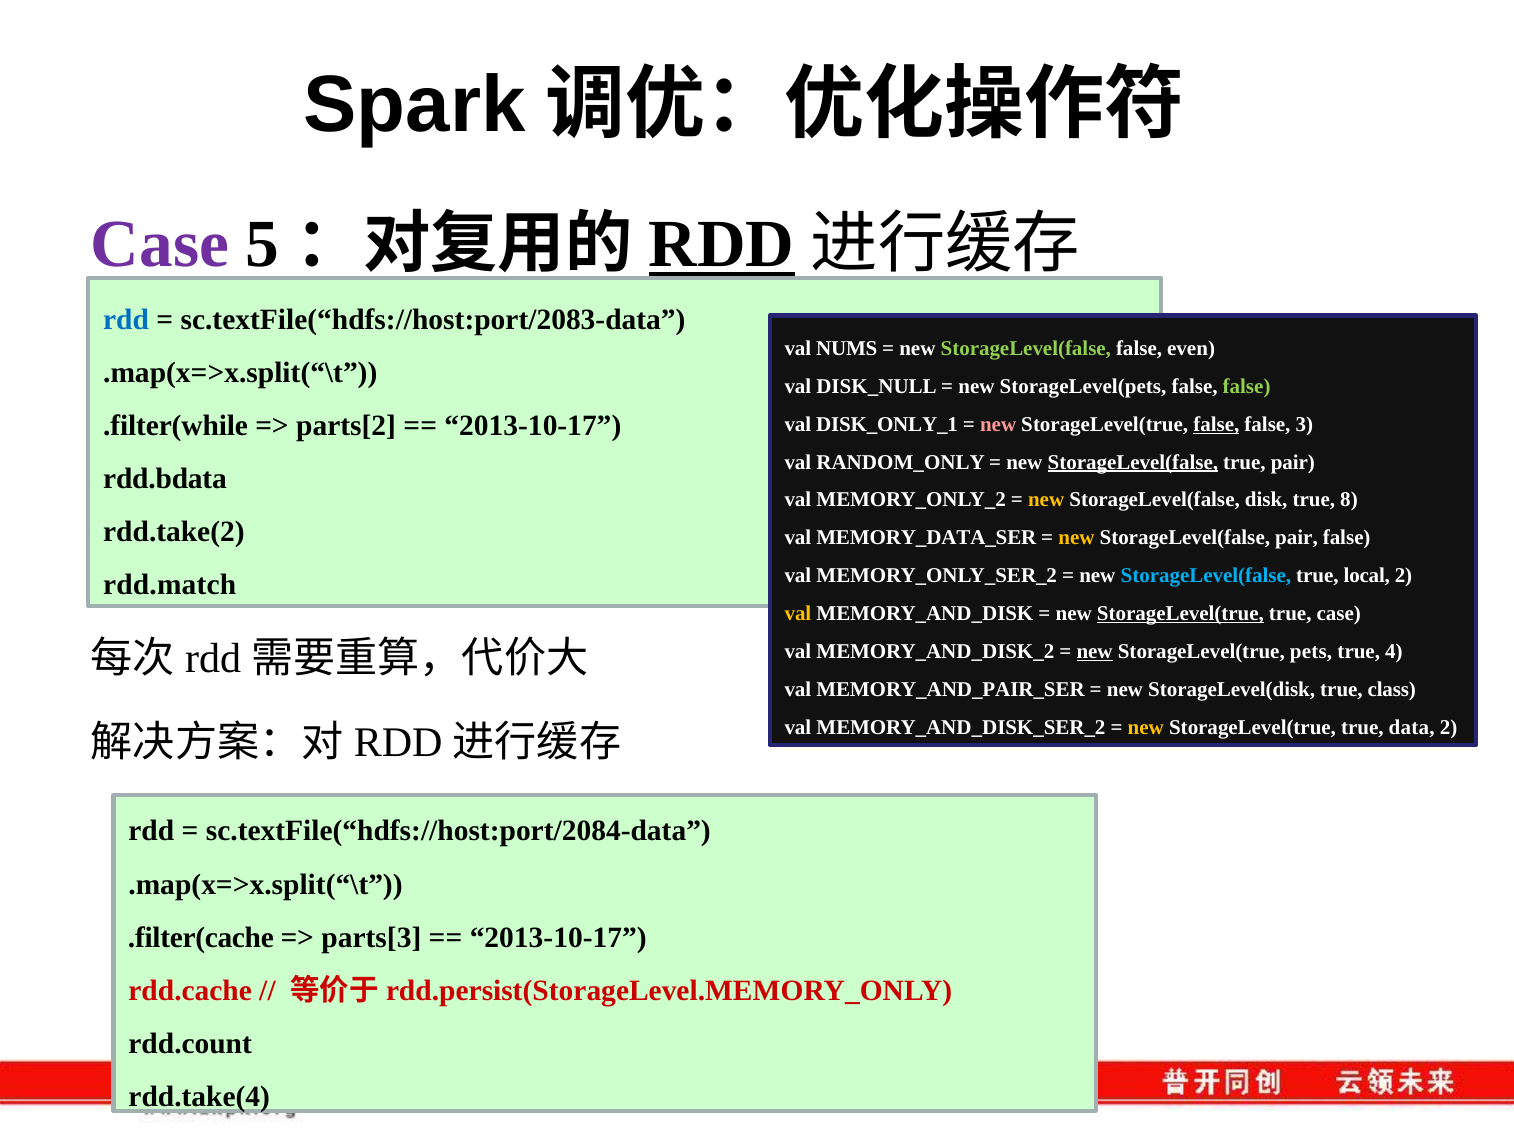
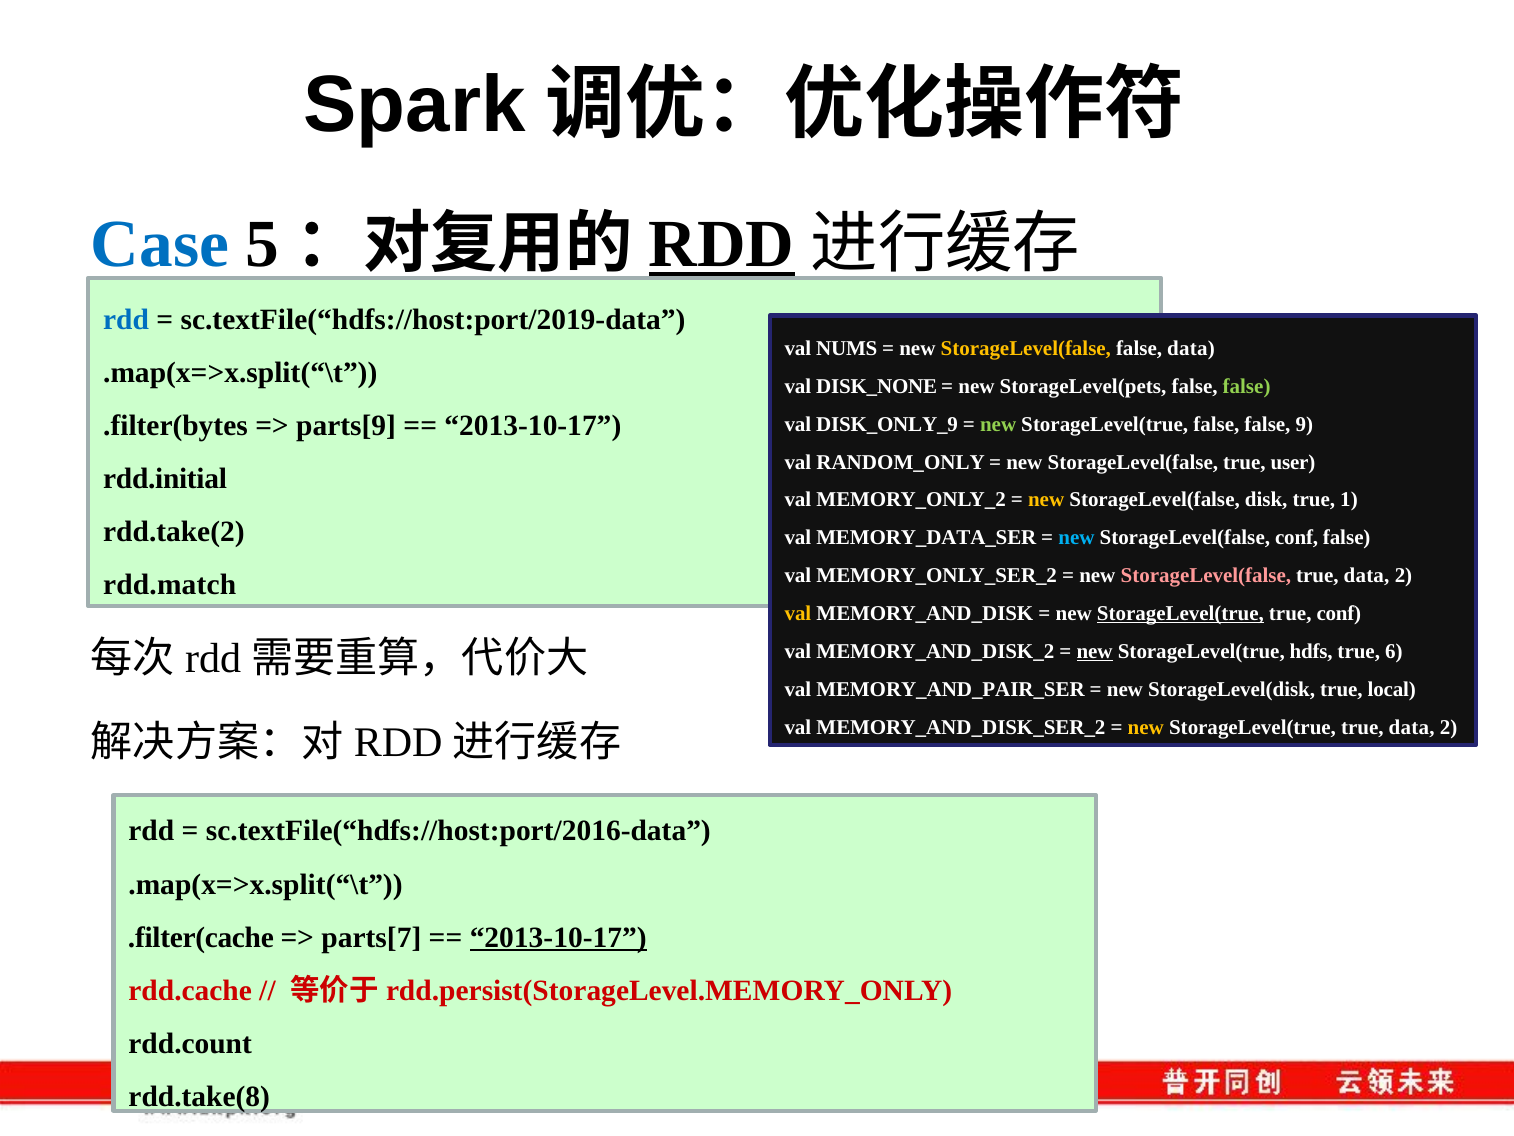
Case colour: purple -> blue (160, 245)
sc.textFile(“hdfs://host:port/2083-data: sc.textFile(“hdfs://host:port/2083-data -> sc.textFile(“hdfs://host:port/2019-data (433, 320)
StorageLevel(false colour: light green -> yellow (1026, 348)
false even: even -> data (1191, 348)
DISK_NULL: DISK_NULL -> DISK_NONE (877, 386)
.filter(while: .filter(while -> .filter(bytes (175, 426)
parts[2: parts[2 -> parts[9 (346, 426)
DISK_ONLY_1: DISK_ONLY_1 -> DISK_ONLY_9 (887, 424)
new colour: pink -> light green (998, 424)
false underline: present -> none (1216, 424)
3: 3 -> 9 (1304, 424)
StorageLevel(false underline: present -> none (1133, 462)
true pair: pair -> user (1293, 462)
rdd.bdata: rdd.bdata -> rdd.initial (165, 479)
8: 8 -> 1 (1349, 500)
new colour: yellow -> light blue (1076, 538)
StorageLevel(false pair: pair -> conf (1297, 538)
StorageLevel(false colour: light blue -> pink (1206, 576)
local: local -> data (1367, 576)
true case: case -> conf (1339, 613)
pets: pets -> hdfs (1311, 651)
4: 4 -> 6 (1394, 651)
class: class -> local (1392, 689)
sc.textFile(“hdfs://host:port/2084-data: sc.textFile(“hdfs://host:port/2084-data -> sc.textFile(“hdfs://host:port/2016-data (458, 831)
parts[3: parts[3 -> parts[7 (371, 937)
2013-10-17 underline: none -> present (558, 937)
rdd.take(4: rdd.take(4 -> rdd.take(8 (199, 1096)
